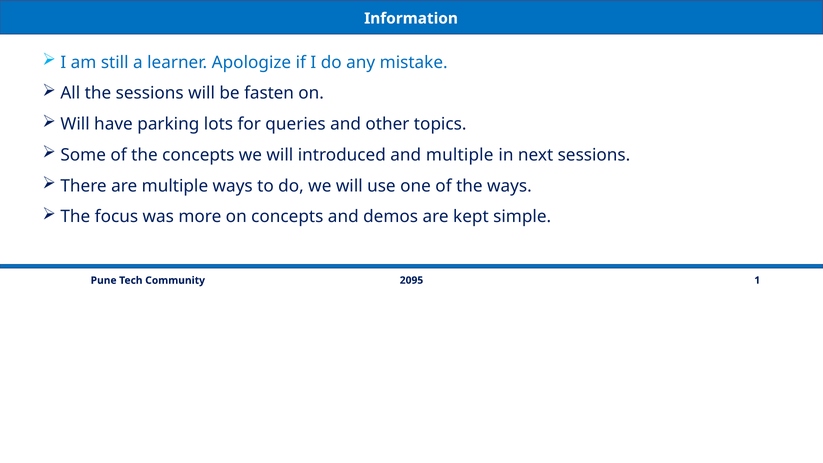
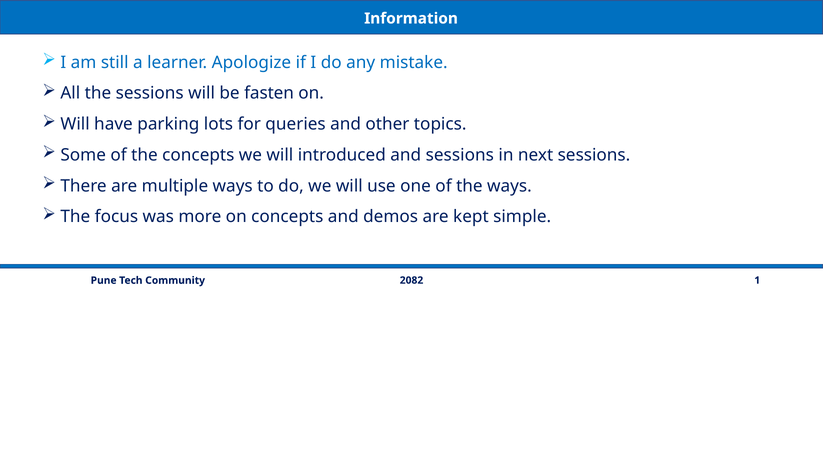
and multiple: multiple -> sessions (460, 155)
2095: 2095 -> 2082 (411, 280)
